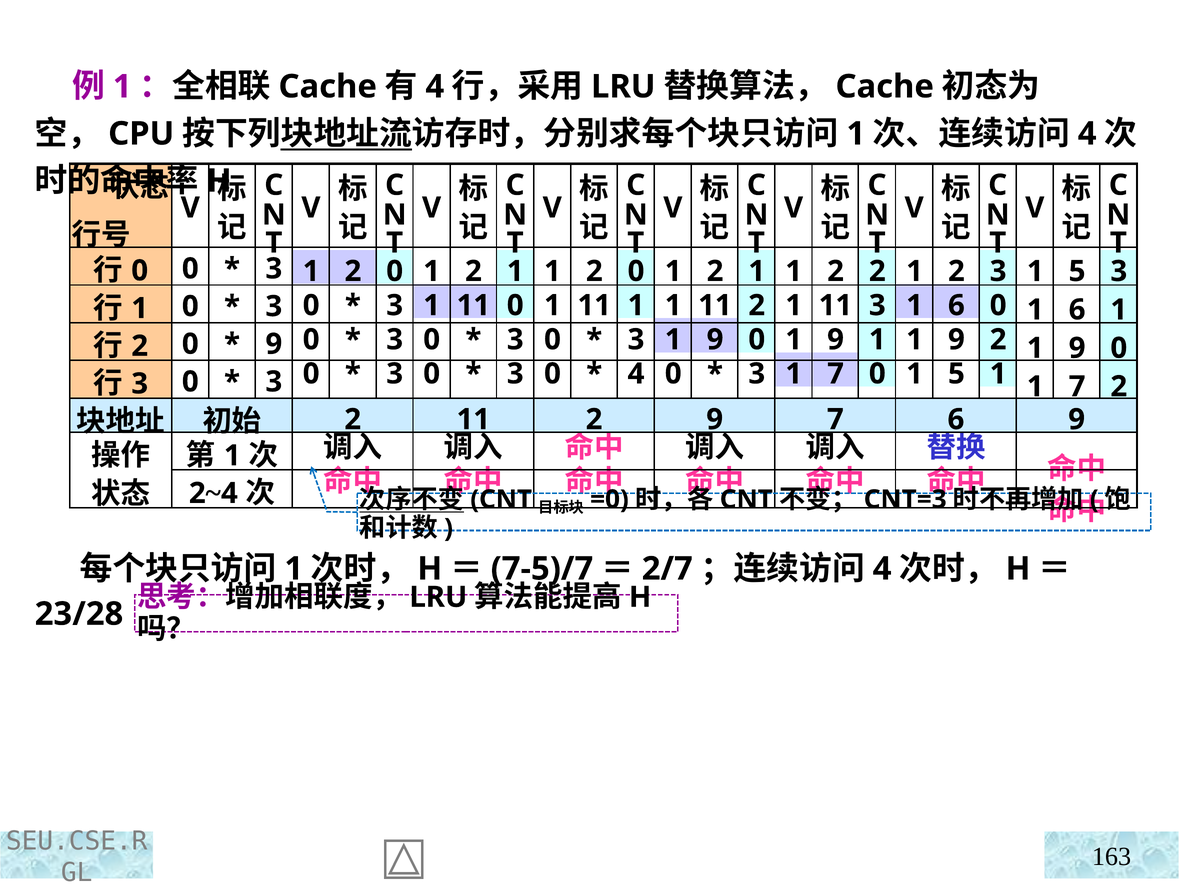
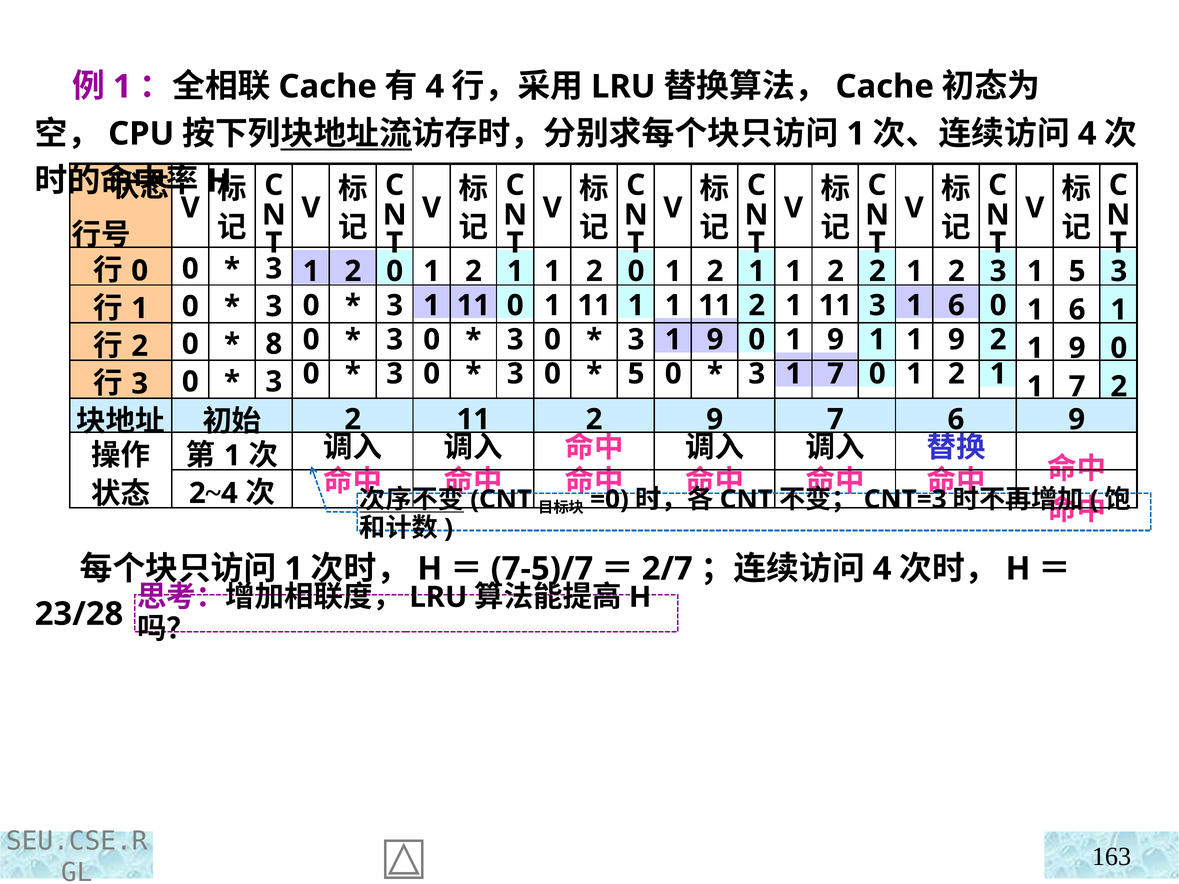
9: 9 -> 8 (274, 344)
4: 4 -> 5 (636, 374)
5: 5 -> 2 (956, 374)
